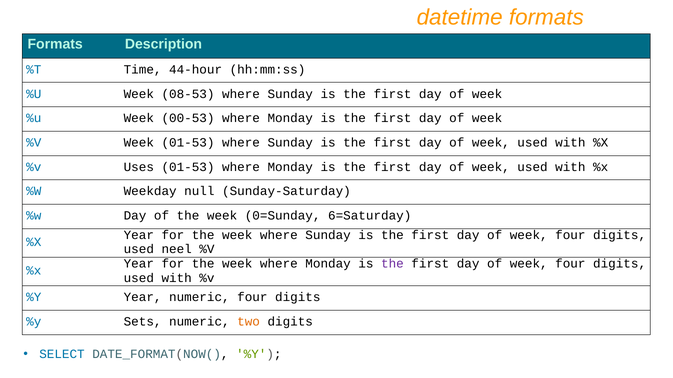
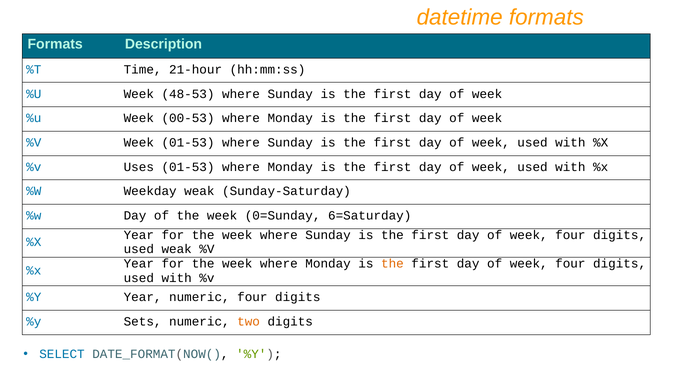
44-hour: 44-hour -> 21-hour (196, 70)
08-53: 08-53 -> 48-53 (188, 94)
Weekday null: null -> weak (199, 192)
used neel: neel -> weak (177, 250)
the colour: purple -> orange (392, 264)
